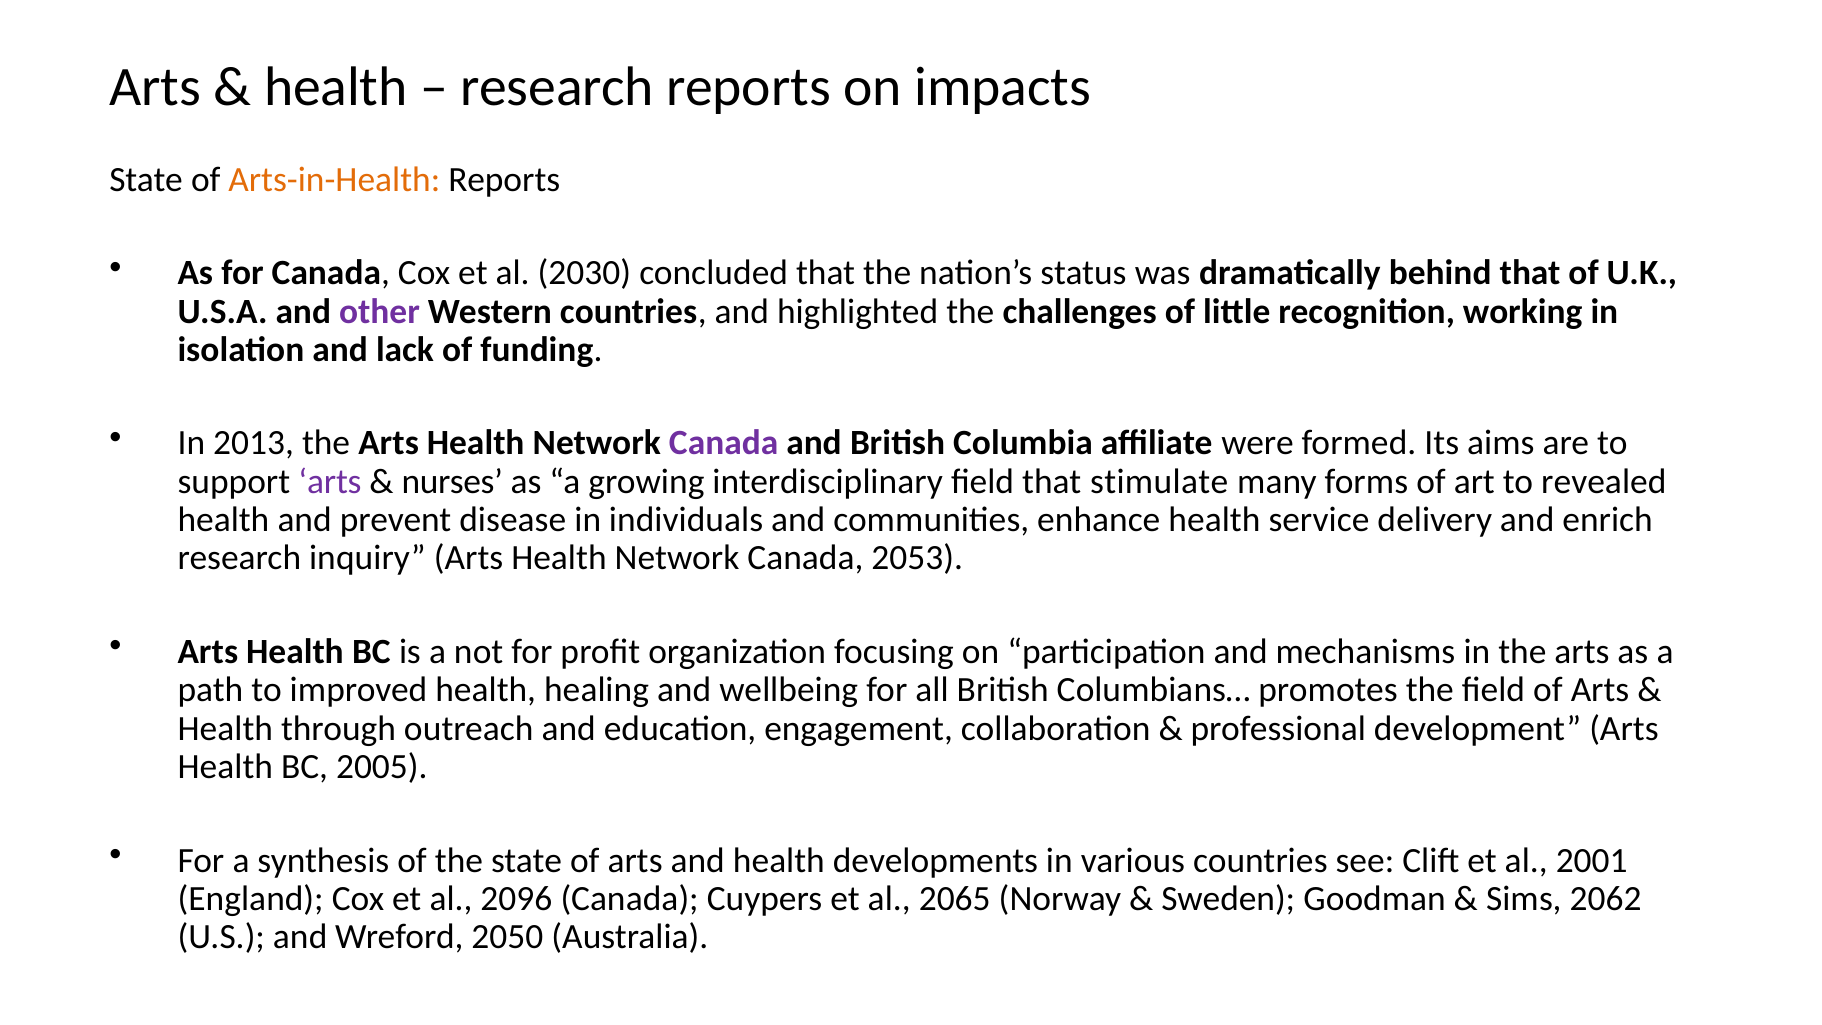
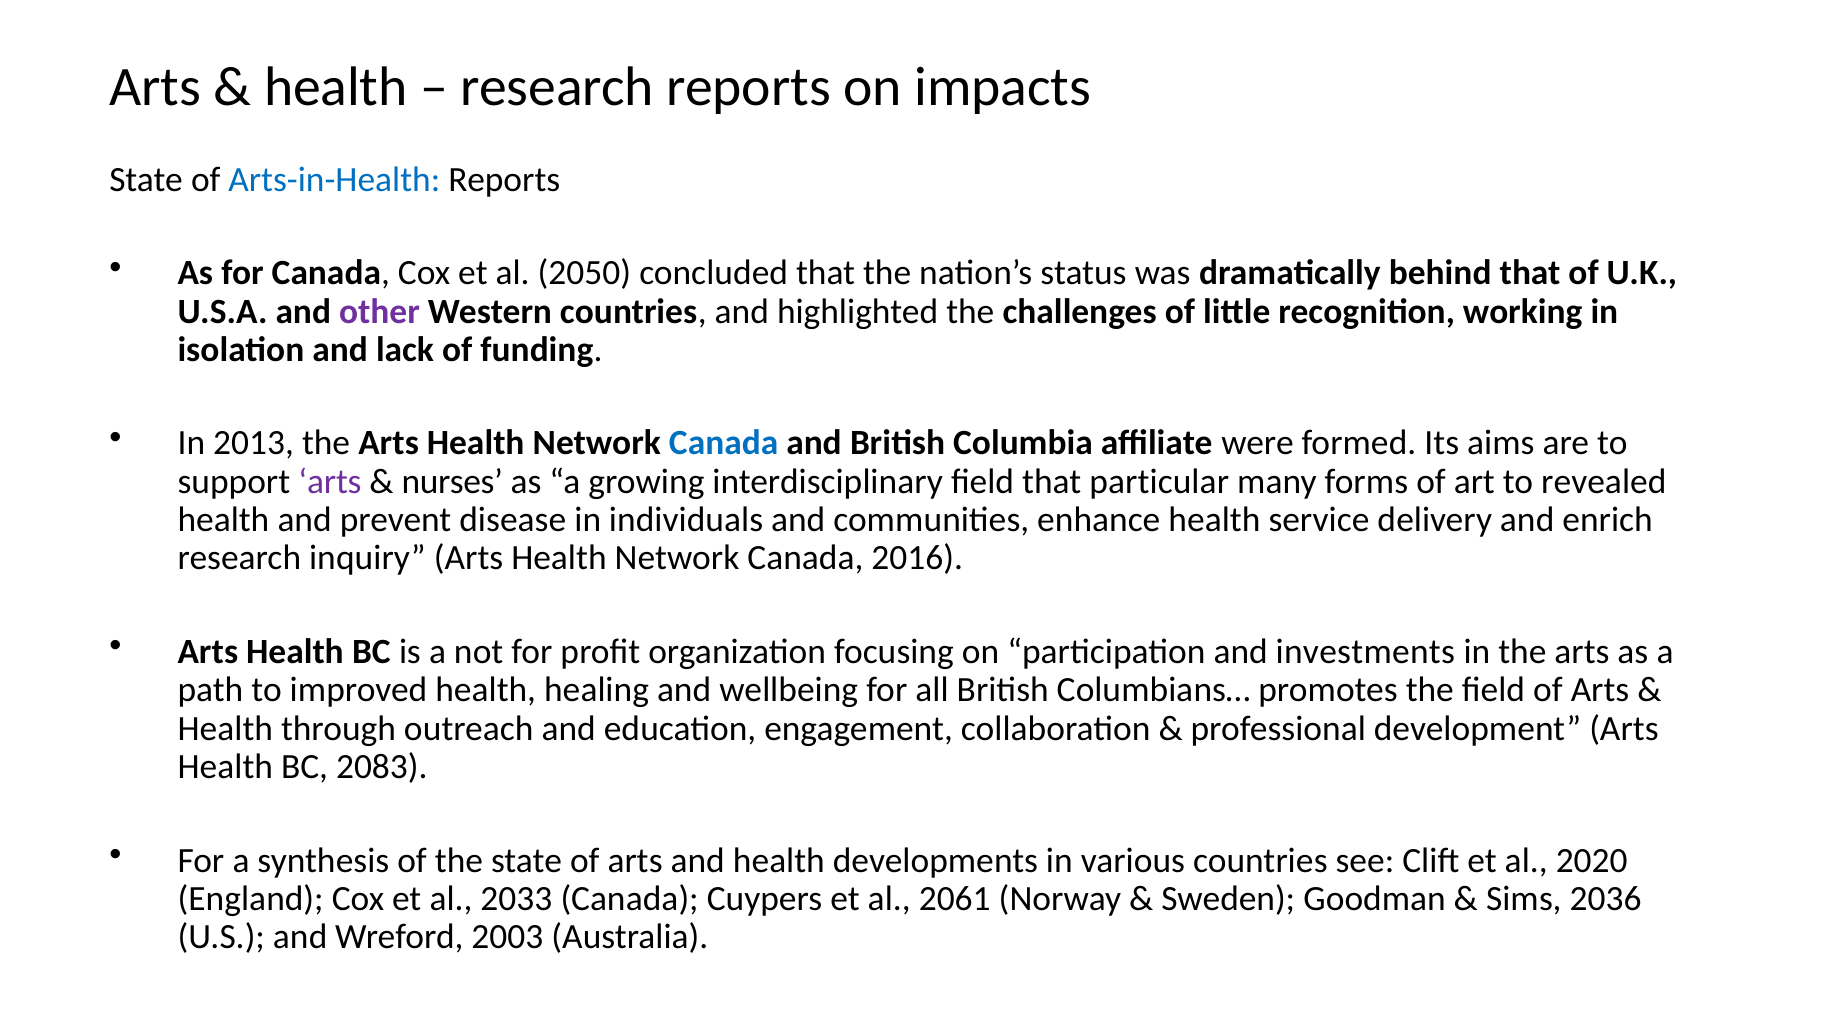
Arts-in-Health colour: orange -> blue (334, 179)
2030: 2030 -> 2050 (584, 273)
Canada colour: purple -> blue (724, 443)
stimulate: stimulate -> particular (1159, 482)
2053: 2053 -> 2016 (917, 558)
mechanisms: mechanisms -> investments (1365, 652)
2005: 2005 -> 2083 (382, 767)
2001: 2001 -> 2020 (1592, 860)
2096: 2096 -> 2033 (516, 899)
2065: 2065 -> 2061 (955, 899)
2062: 2062 -> 2036 (1606, 899)
2050: 2050 -> 2003 (507, 937)
